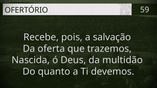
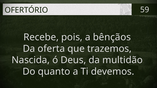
salvação: salvação -> bênçãos (112, 37)
